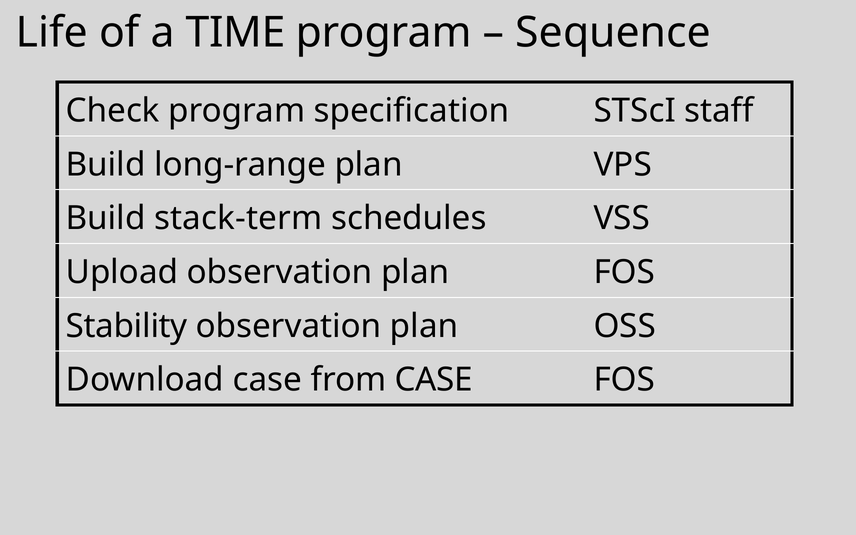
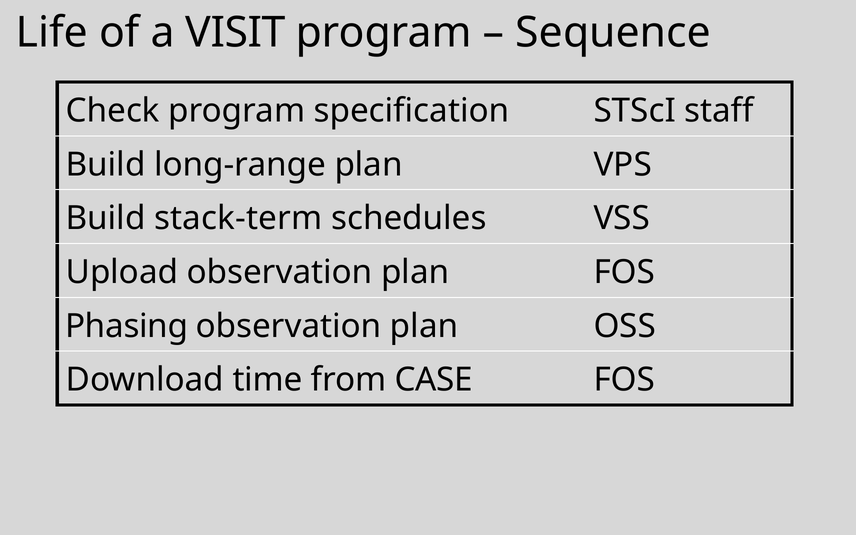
TIME: TIME -> VISIT (236, 33)
Stability: Stability -> Phasing (127, 326)
Download case: case -> time (268, 380)
